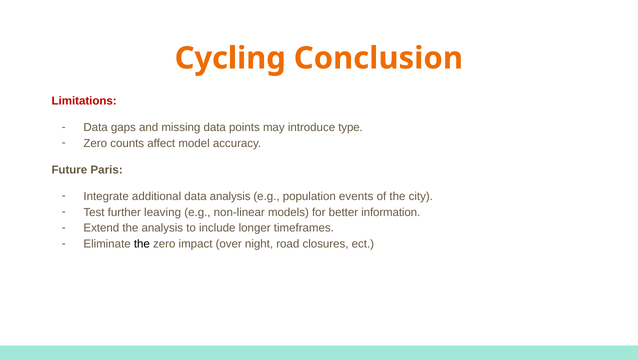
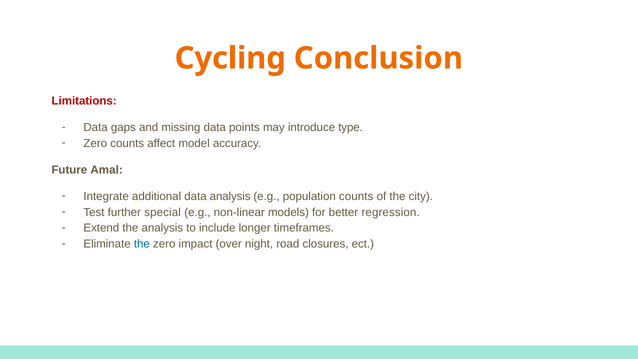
Paris: Paris -> Amal (107, 170)
population events: events -> counts (356, 196)
leaving: leaving -> special (163, 212)
information: information -> regression (391, 212)
the colour: black -> blue (142, 244)
